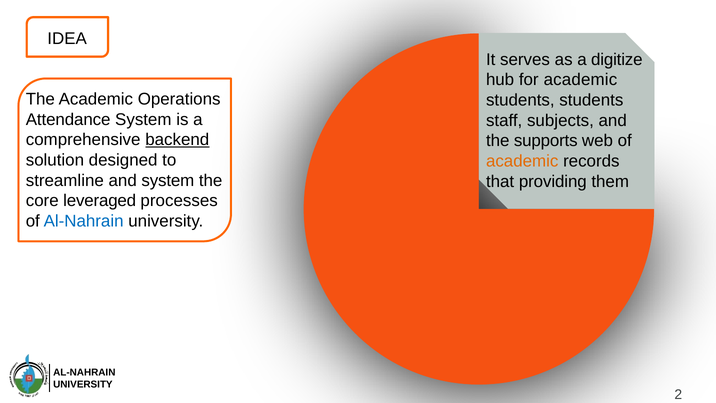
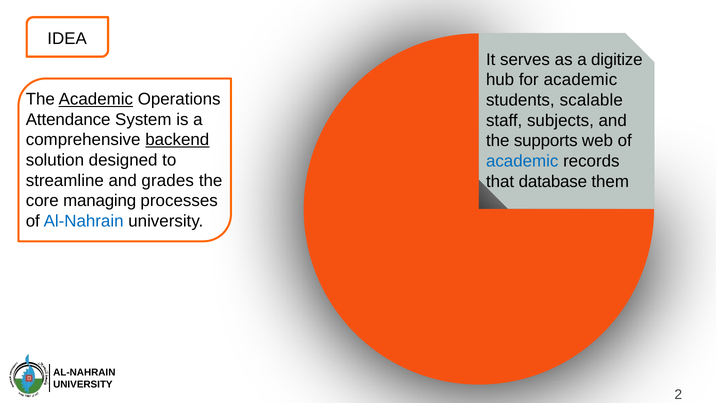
Academic underline: none -> present (96, 99)
students students: students -> scalable (591, 100)
academic colour: orange -> blue (522, 161)
and system: system -> grades (168, 180)
providing: providing -> database (553, 181)
leveraged: leveraged -> managing (100, 201)
